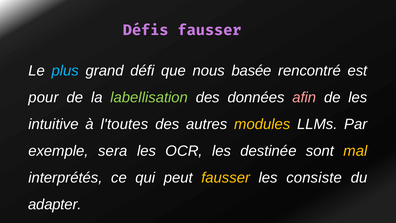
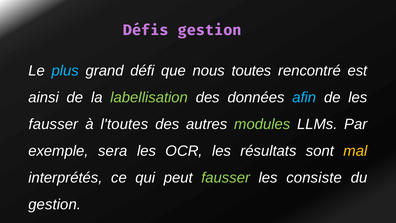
Défis fausser: fausser -> gestion (210, 30)
basée: basée -> toutes (252, 71)
pour: pour -> ainsi (44, 97)
afin colour: pink -> light blue (304, 97)
intuitive: intuitive -> fausser (53, 124)
modules colour: yellow -> light green (262, 124)
destinée: destinée -> résultats (268, 151)
fausser colour: yellow -> light green (226, 178)
adapter: adapter -> gestion (55, 204)
